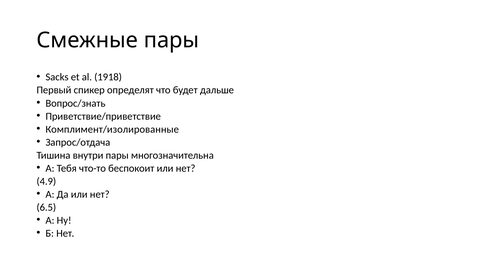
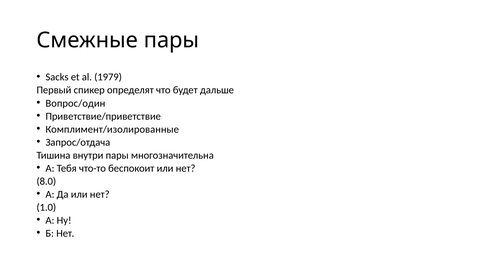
1918: 1918 -> 1979 (108, 77)
Вопрос/знать: Вопрос/знать -> Вопрос/один (75, 103)
4.9: 4.9 -> 8.0 (46, 182)
6.5: 6.5 -> 1.0 (46, 208)
